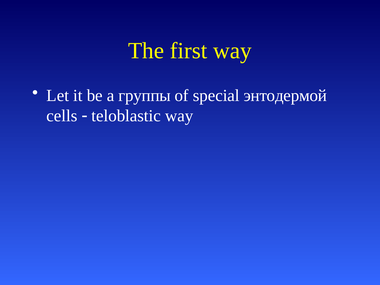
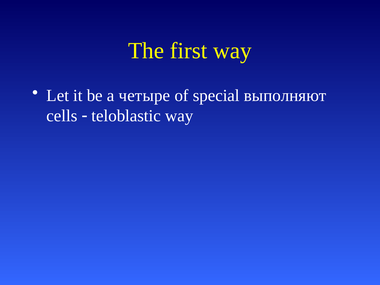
группы: группы -> четыре (144, 96)
энтодермой: энтодермой -> выполняют (285, 96)
